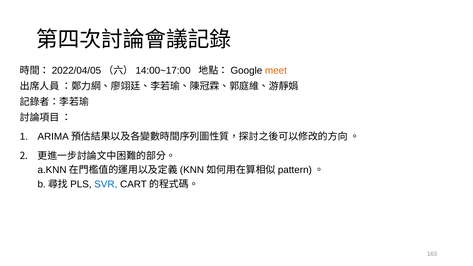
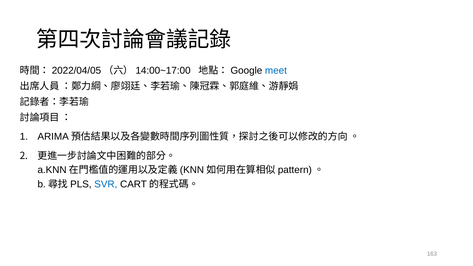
meet colour: orange -> blue (276, 71)
